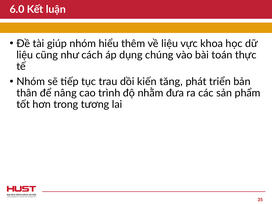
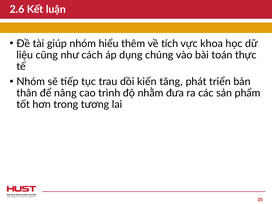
6.0: 6.0 -> 2.6 (17, 9)
về liệu: liệu -> tích (170, 44)
